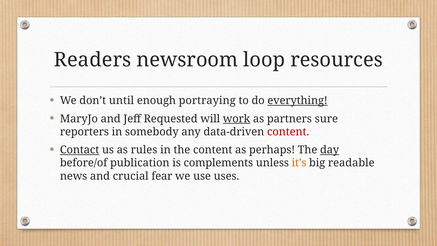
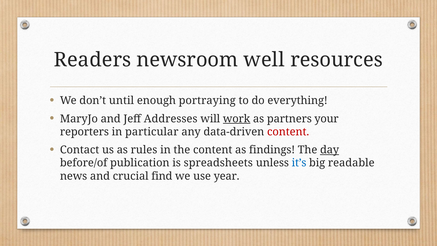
loop: loop -> well (264, 60)
everything underline: present -> none (298, 101)
Requested: Requested -> Addresses (171, 119)
sure: sure -> your (327, 119)
somebody: somebody -> particular (152, 132)
Contact underline: present -> none (80, 150)
perhaps: perhaps -> findings (272, 150)
complements: complements -> spreadsheets (218, 163)
it’s colour: orange -> blue (299, 163)
fear: fear -> find (162, 176)
uses: uses -> year (227, 176)
